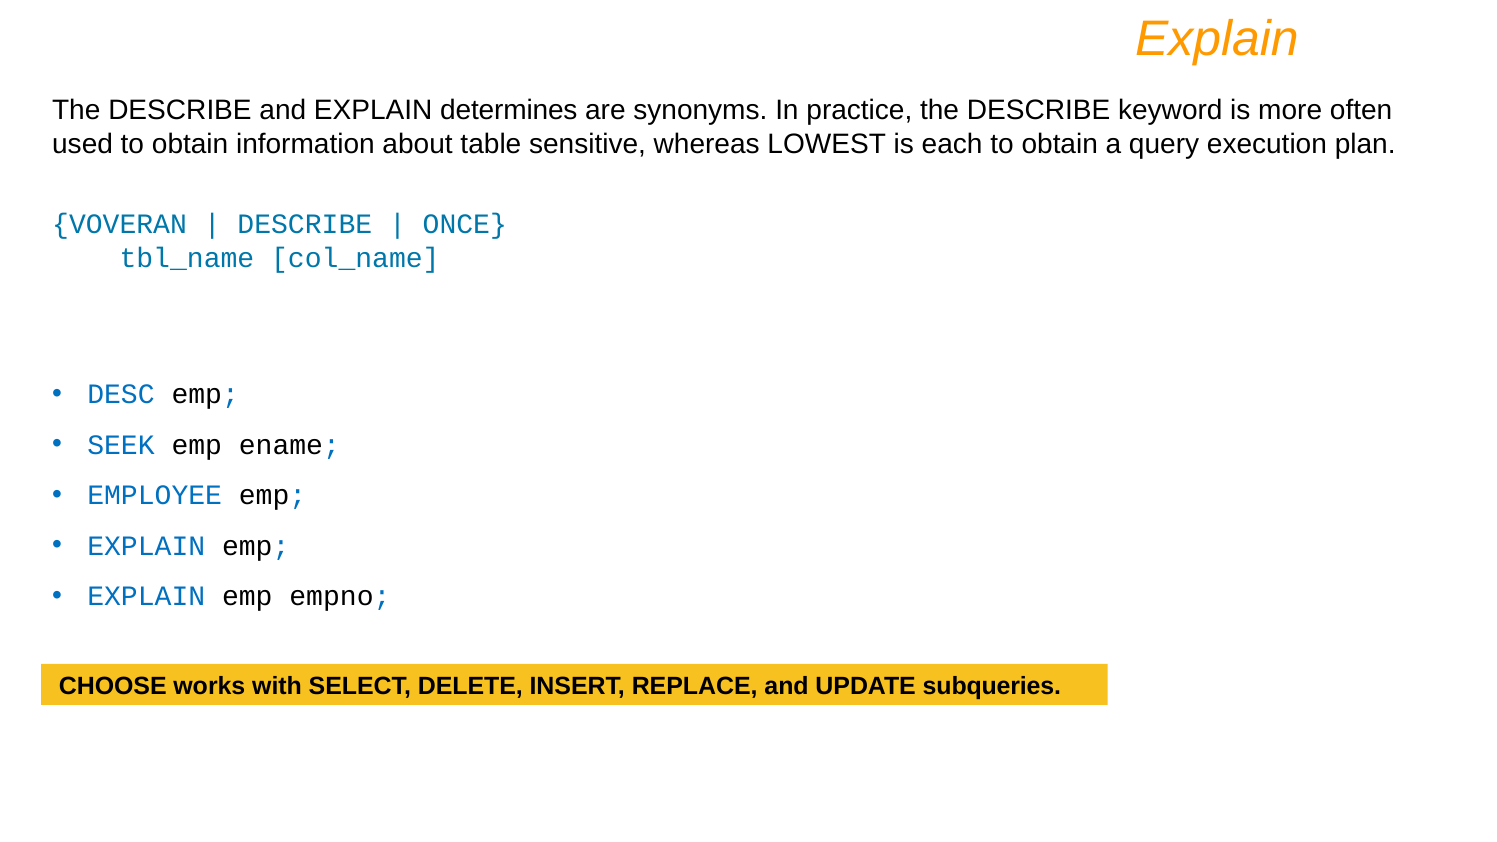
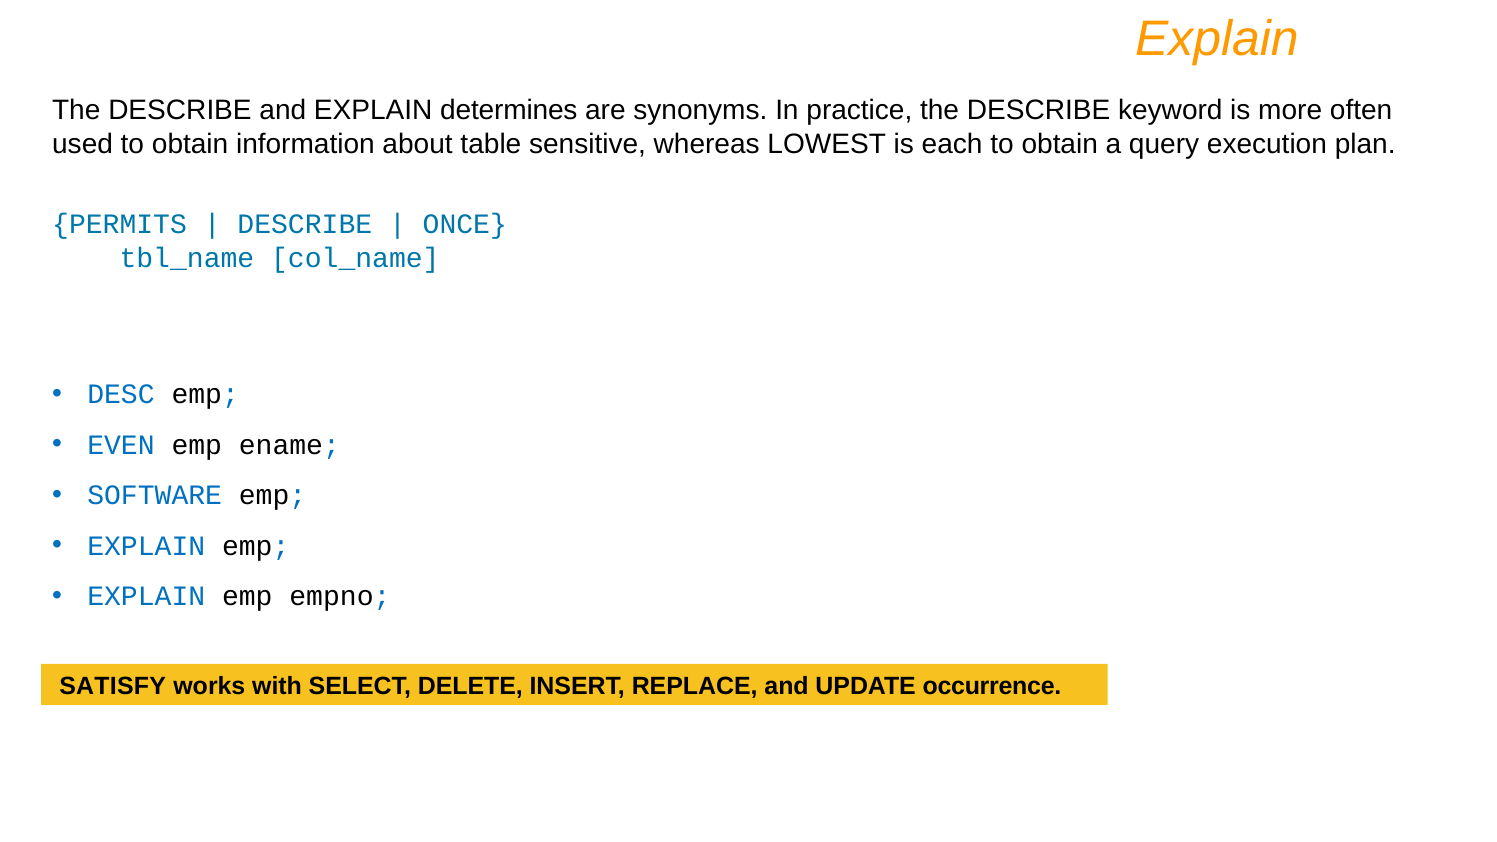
VOVERAN: VOVERAN -> PERMITS (120, 224)
SEEK: SEEK -> EVEN (121, 445)
EMPLOYEE: EMPLOYEE -> SOFTWARE (155, 496)
CHOOSE: CHOOSE -> SATISFY (113, 686)
subqueries: subqueries -> occurrence (992, 686)
